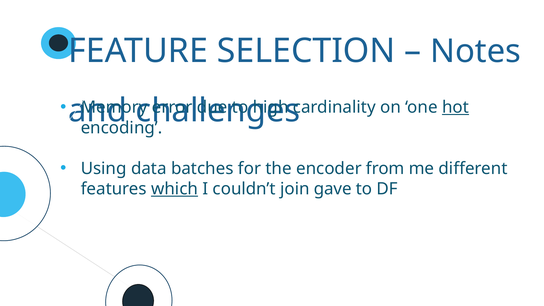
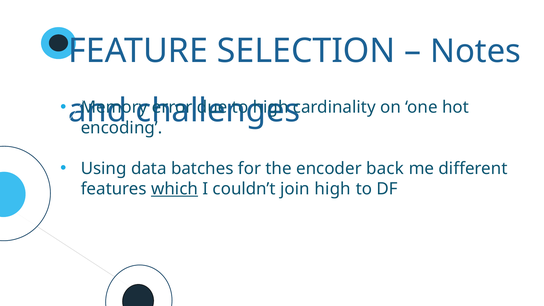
hot underline: present -> none (455, 107)
from: from -> back (385, 169)
join gave: gave -> high (333, 189)
